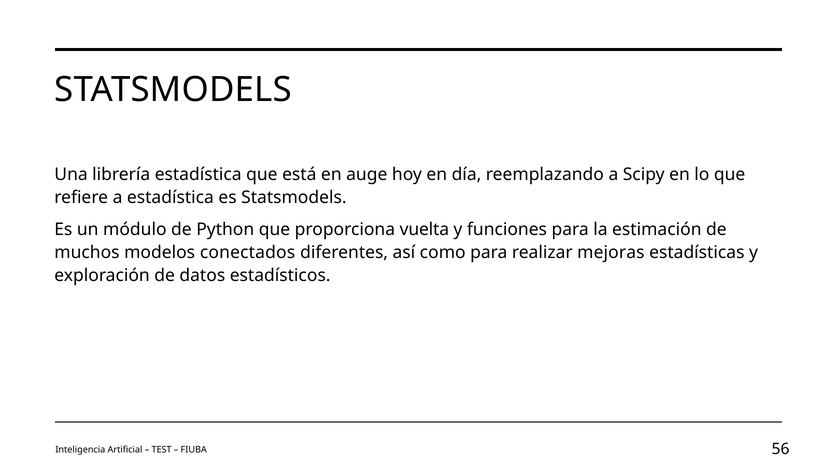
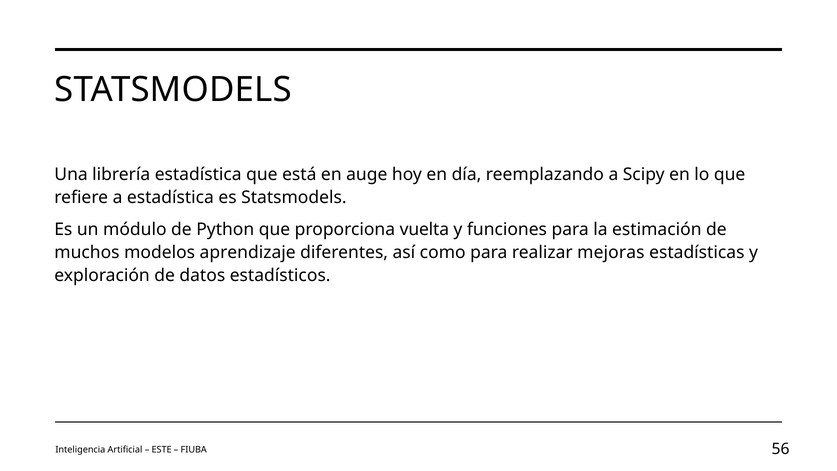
conectados: conectados -> aprendizaje (248, 252)
TEST: TEST -> ESTE (162, 450)
